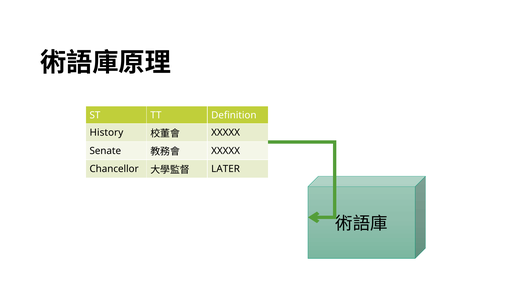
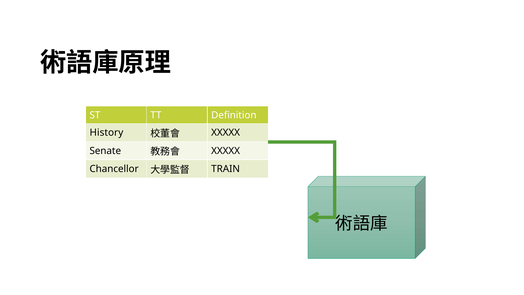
LATER: LATER -> TRAIN (226, 169)
